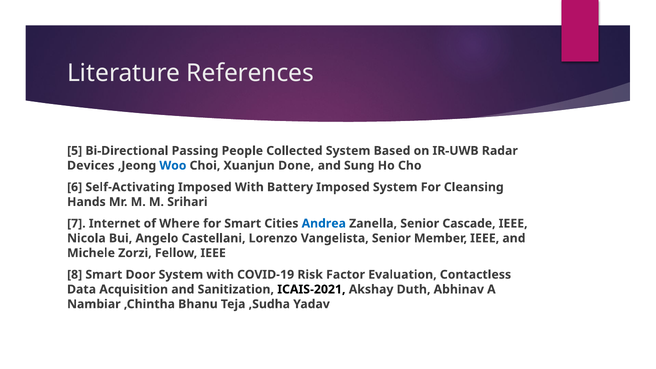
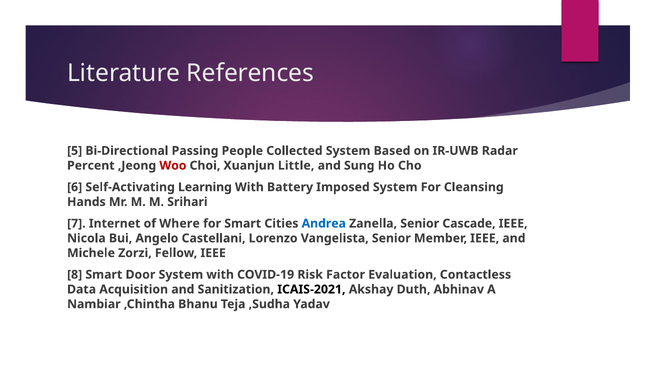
Devices: Devices -> Percent (91, 166)
Woo colour: blue -> red (173, 166)
Done: Done -> Little (296, 166)
Self-Activating Imposed: Imposed -> Learning (205, 187)
